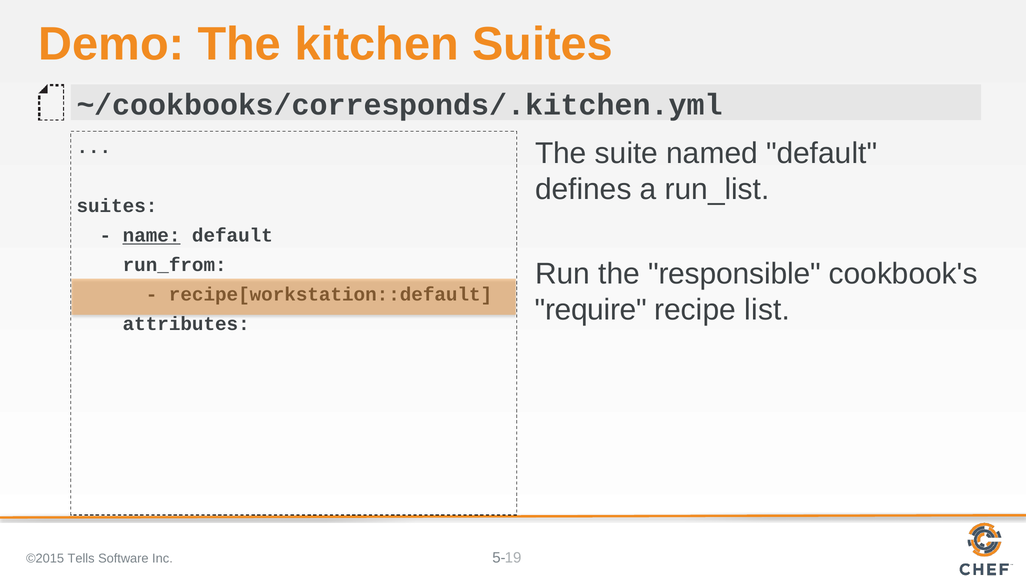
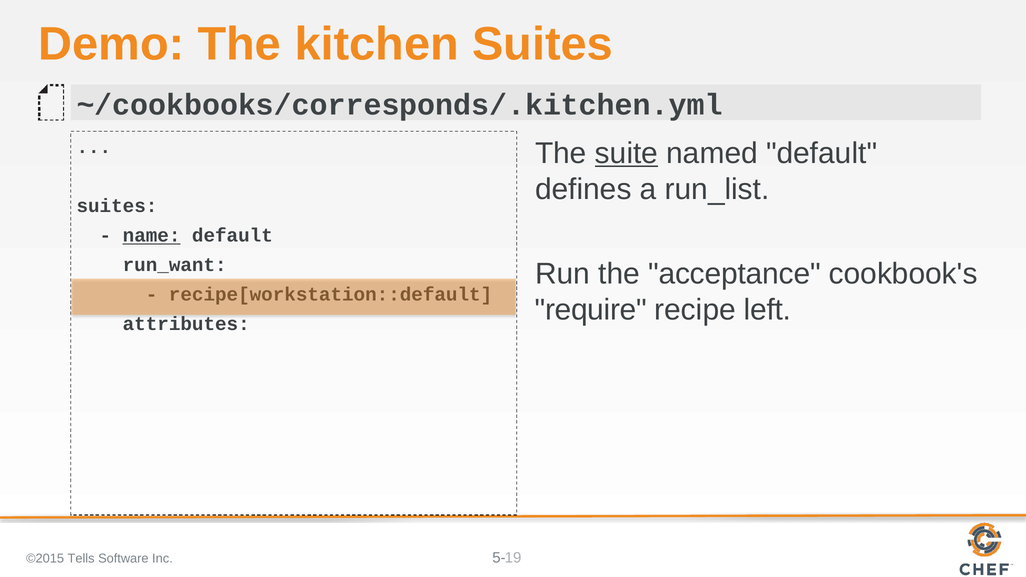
suite underline: none -> present (626, 153)
run_from: run_from -> run_want (175, 265)
responsible: responsible -> acceptance (734, 274)
list: list -> left (767, 310)
